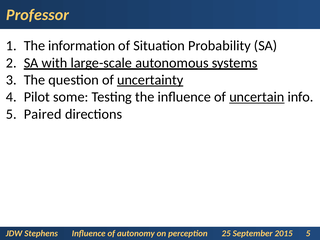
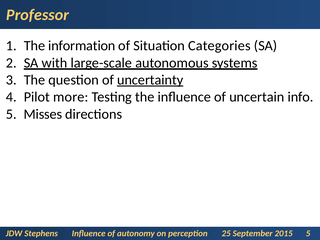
Probability: Probability -> Categories (219, 46)
some: some -> more (71, 97)
uncertain underline: present -> none (257, 97)
Paired: Paired -> Misses (43, 114)
